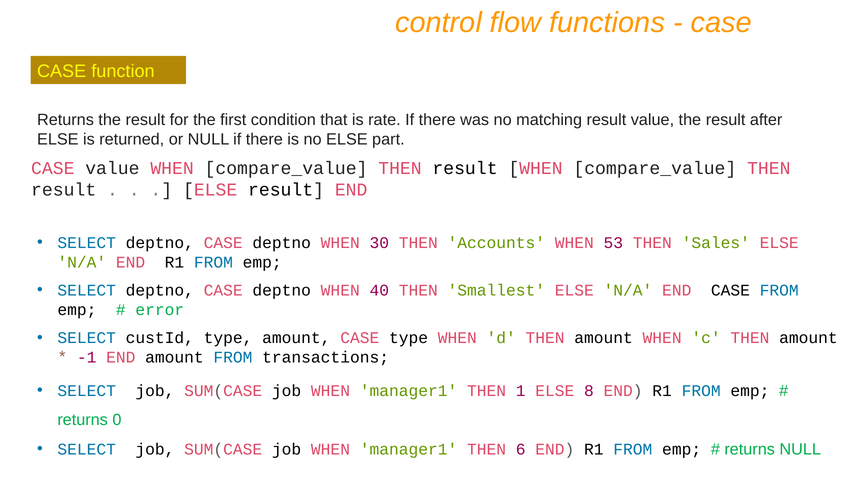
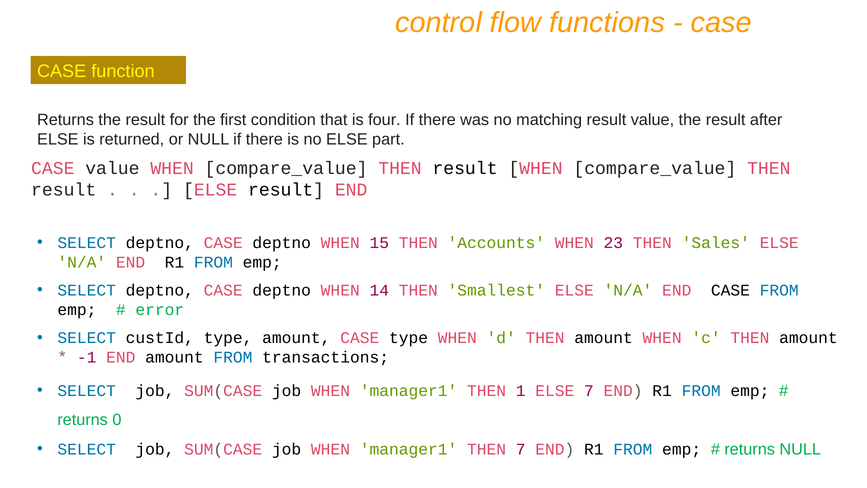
rate: rate -> four (384, 120)
30: 30 -> 15 (379, 243)
53: 53 -> 23 (613, 243)
40: 40 -> 14 (379, 290)
ELSE 8: 8 -> 7 (589, 391)
THEN 6: 6 -> 7 (521, 449)
